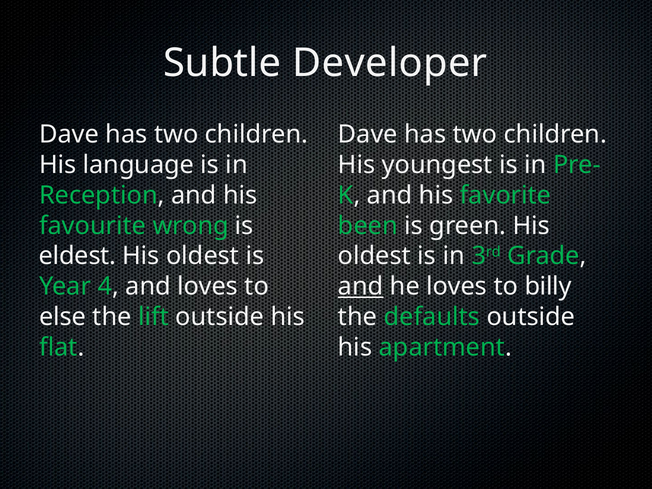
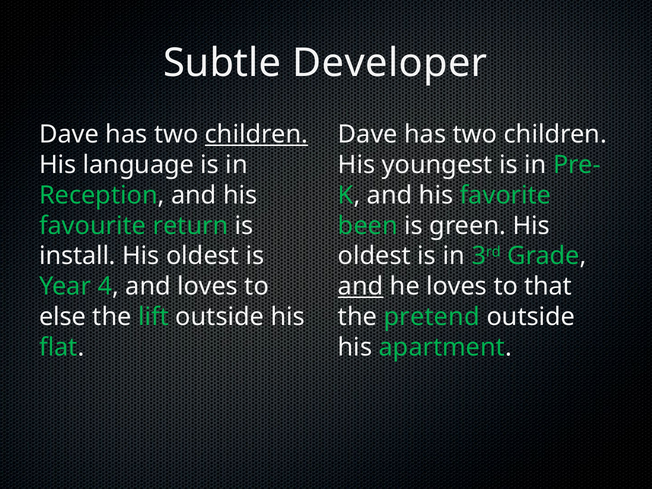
children underline: none -> present (257, 134)
wrong: wrong -> return (190, 226)
eldest: eldest -> install (77, 256)
billy: billy -> that (548, 287)
defaults: defaults -> pretend (432, 317)
